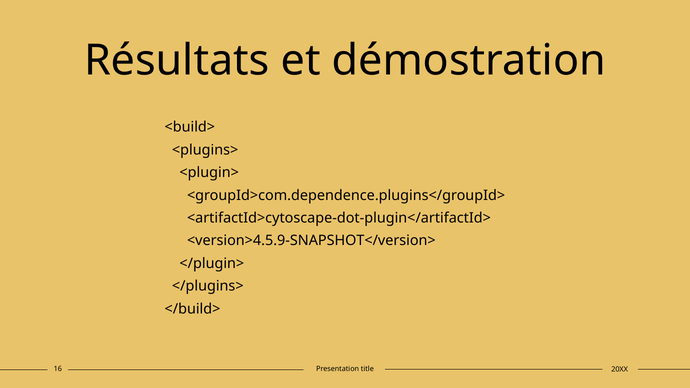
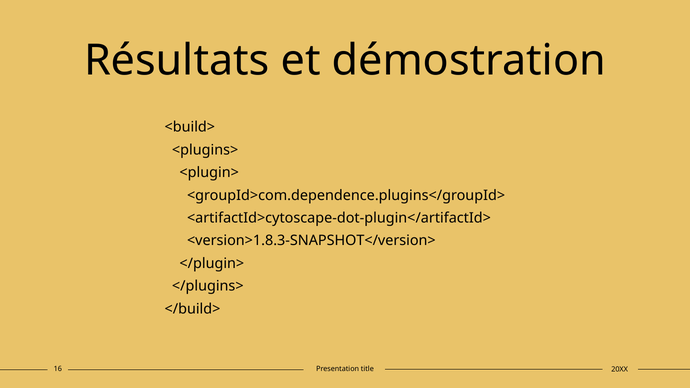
<version>4.5.9-SNAPSHOT</version>: <version>4.5.9-SNAPSHOT</version> -> <version>1.8.3-SNAPSHOT</version> (311, 241)
